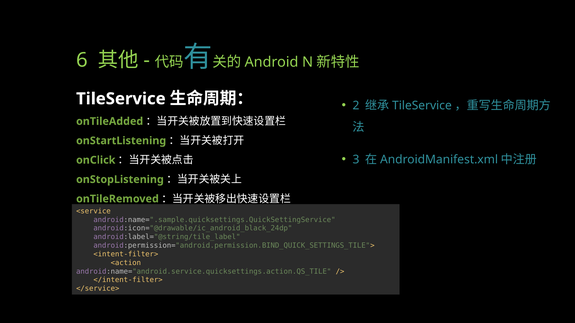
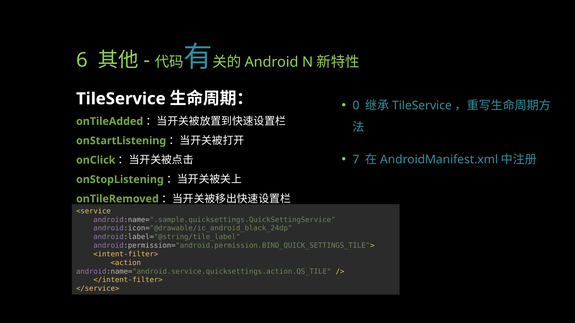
2: 2 -> 0 (356, 106)
3: 3 -> 7 (356, 160)
